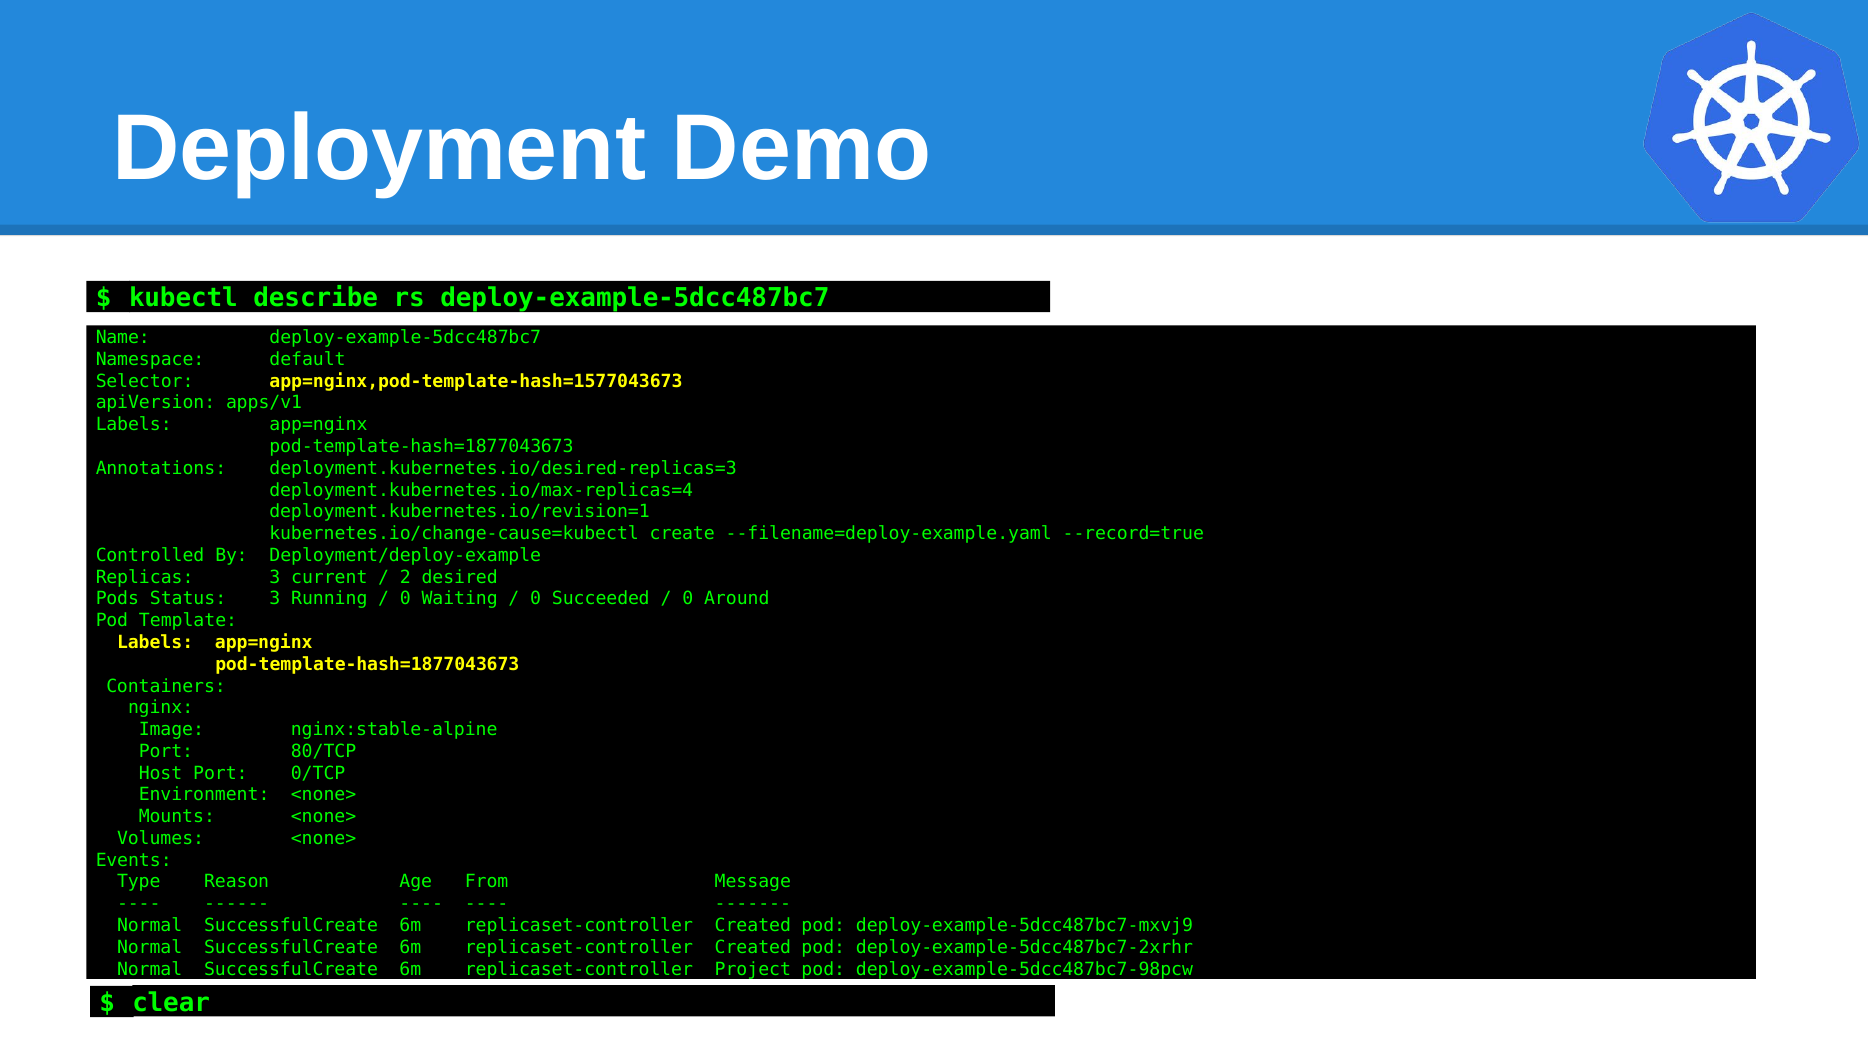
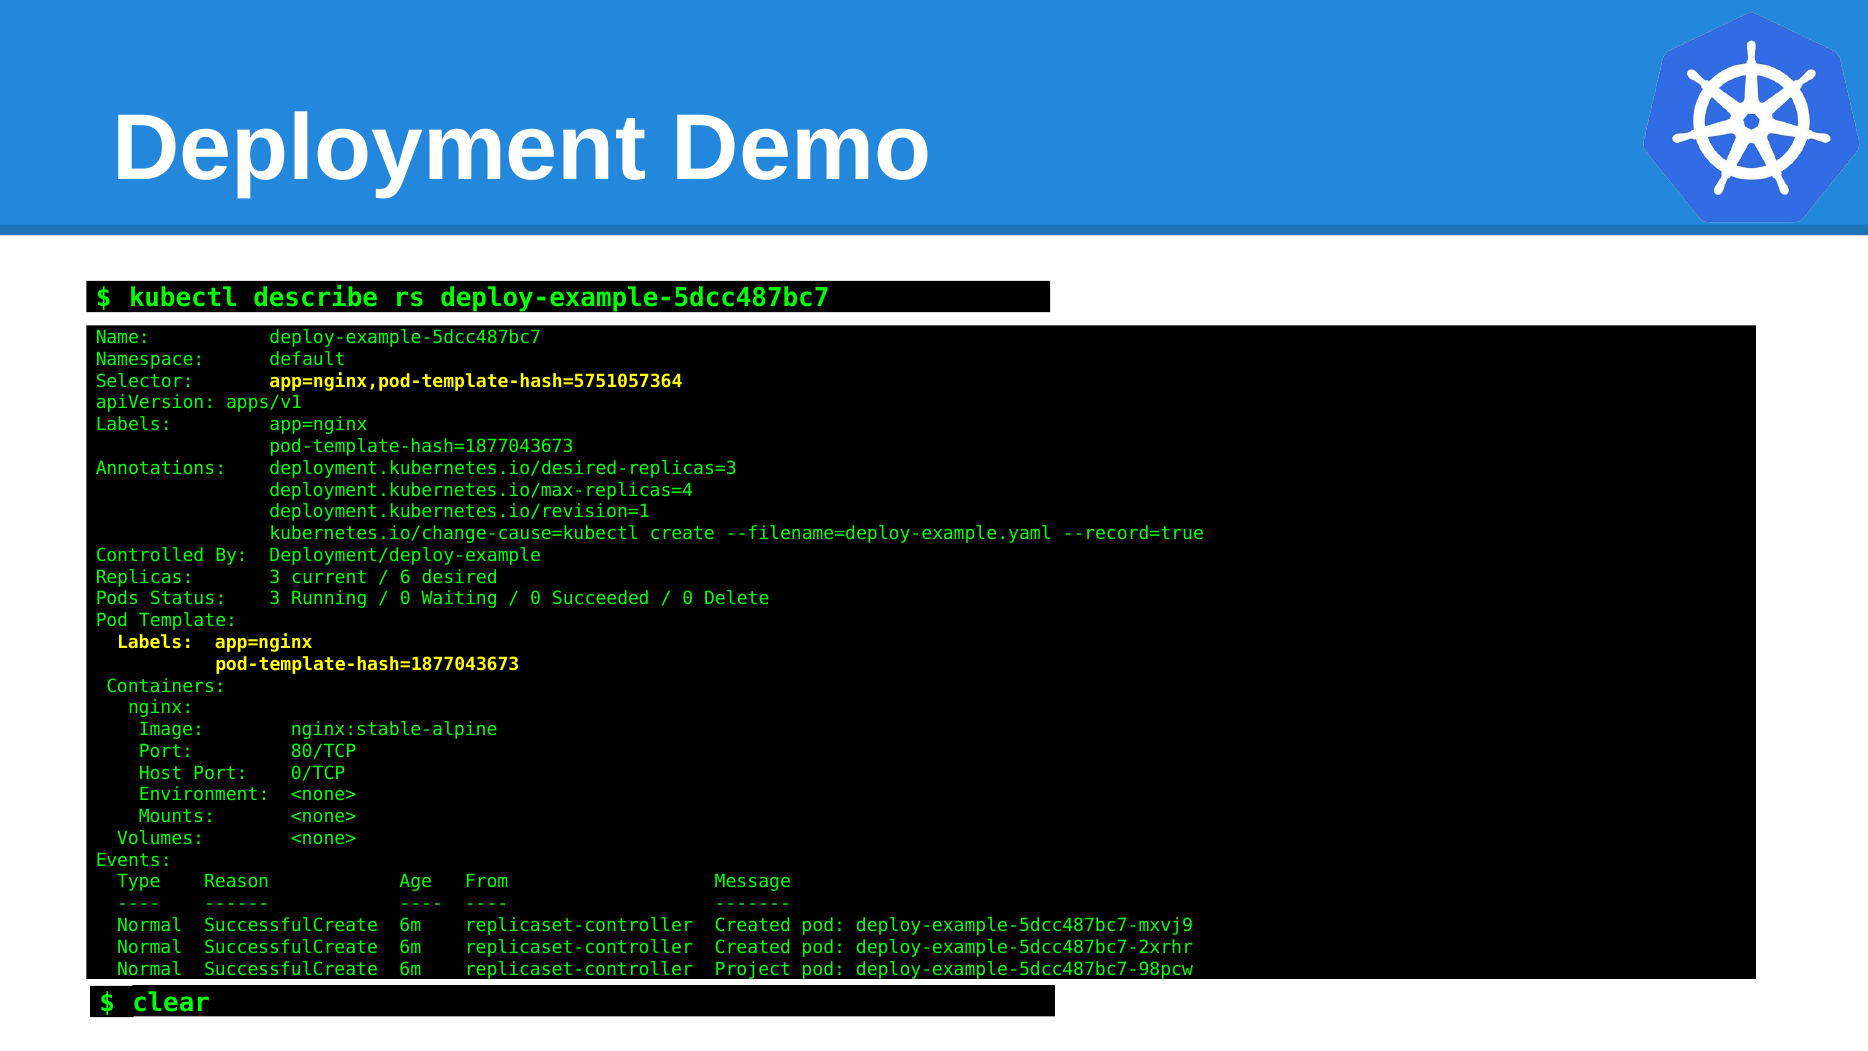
app=nginx,pod-template-hash=1577043673: app=nginx,pod-template-hash=1577043673 -> app=nginx,pod-template-hash=5751057364 (476, 381)
2: 2 -> 6 (405, 577)
Around: Around -> Delete (737, 599)
